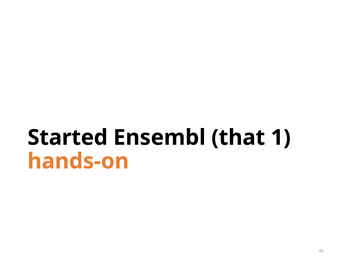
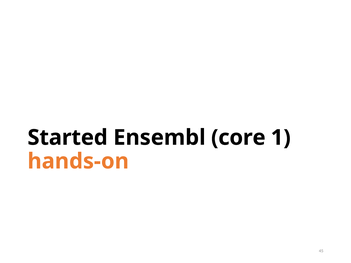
that: that -> core (238, 138)
